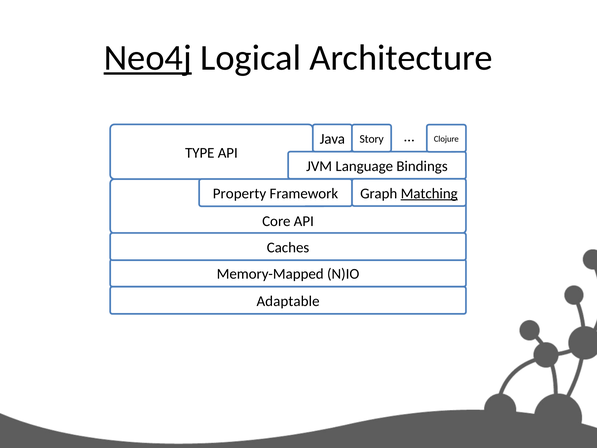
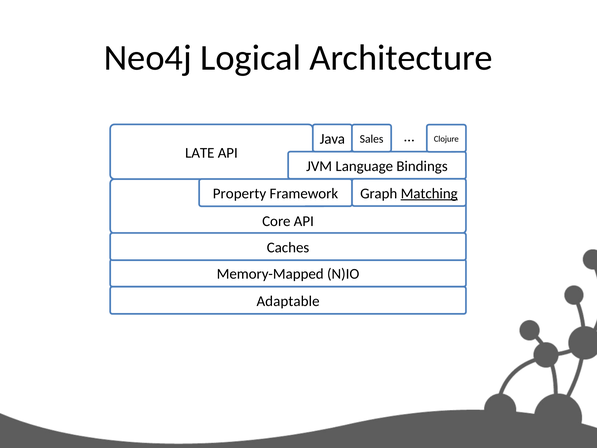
Neo4j underline: present -> none (148, 58)
Story: Story -> Sales (372, 139)
TYPE: TYPE -> LATE (200, 153)
